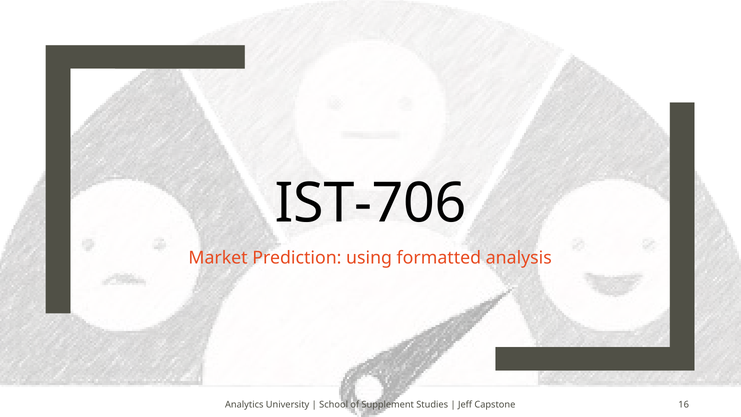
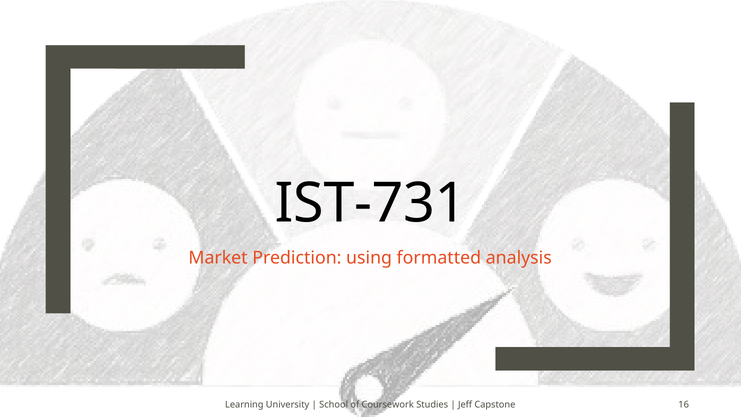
IST-706: IST-706 -> IST-731 (371, 203)
Analytics: Analytics -> Learning (244, 404)
Supplement: Supplement -> Coursework (388, 404)
